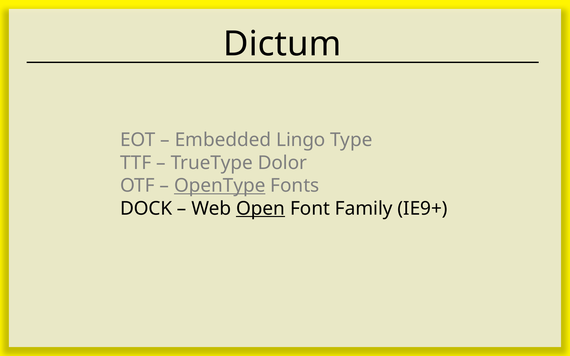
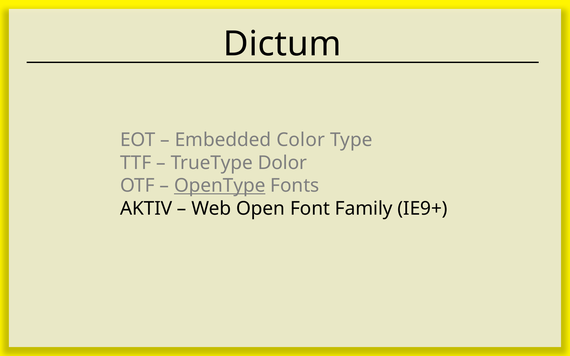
Lingo: Lingo -> Color (301, 140)
DOCK: DOCK -> AKTIV (146, 209)
Open underline: present -> none (261, 209)
